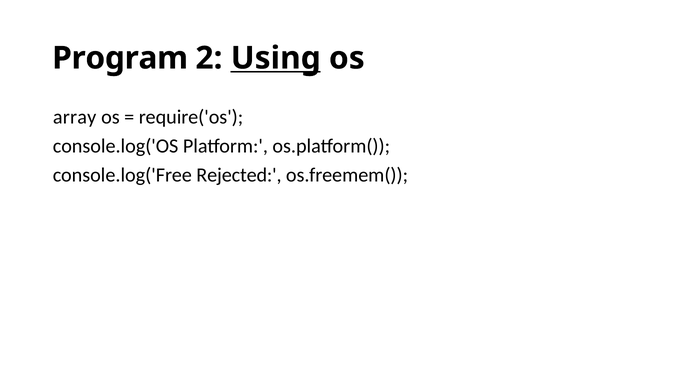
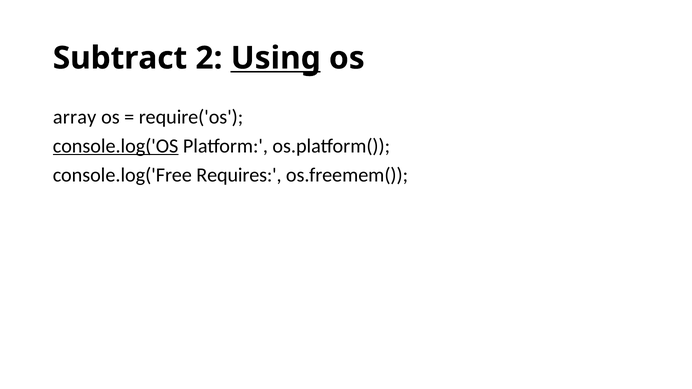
Program: Program -> Subtract (120, 58)
console.log('OS underline: none -> present (116, 146)
Rejected: Rejected -> Requires (239, 175)
